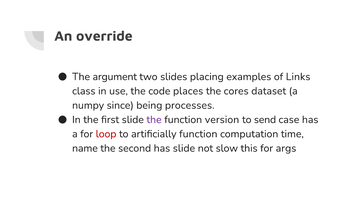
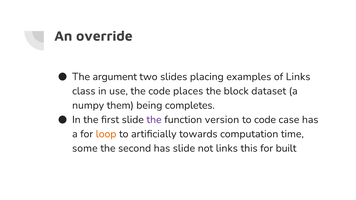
cores: cores -> block (236, 91)
since: since -> them (120, 105)
processes: processes -> completes (190, 105)
to send: send -> code (265, 120)
loop colour: red -> orange (106, 134)
artificially function: function -> towards (198, 134)
name: name -> some (85, 148)
not slow: slow -> links (227, 148)
args: args -> built (286, 148)
